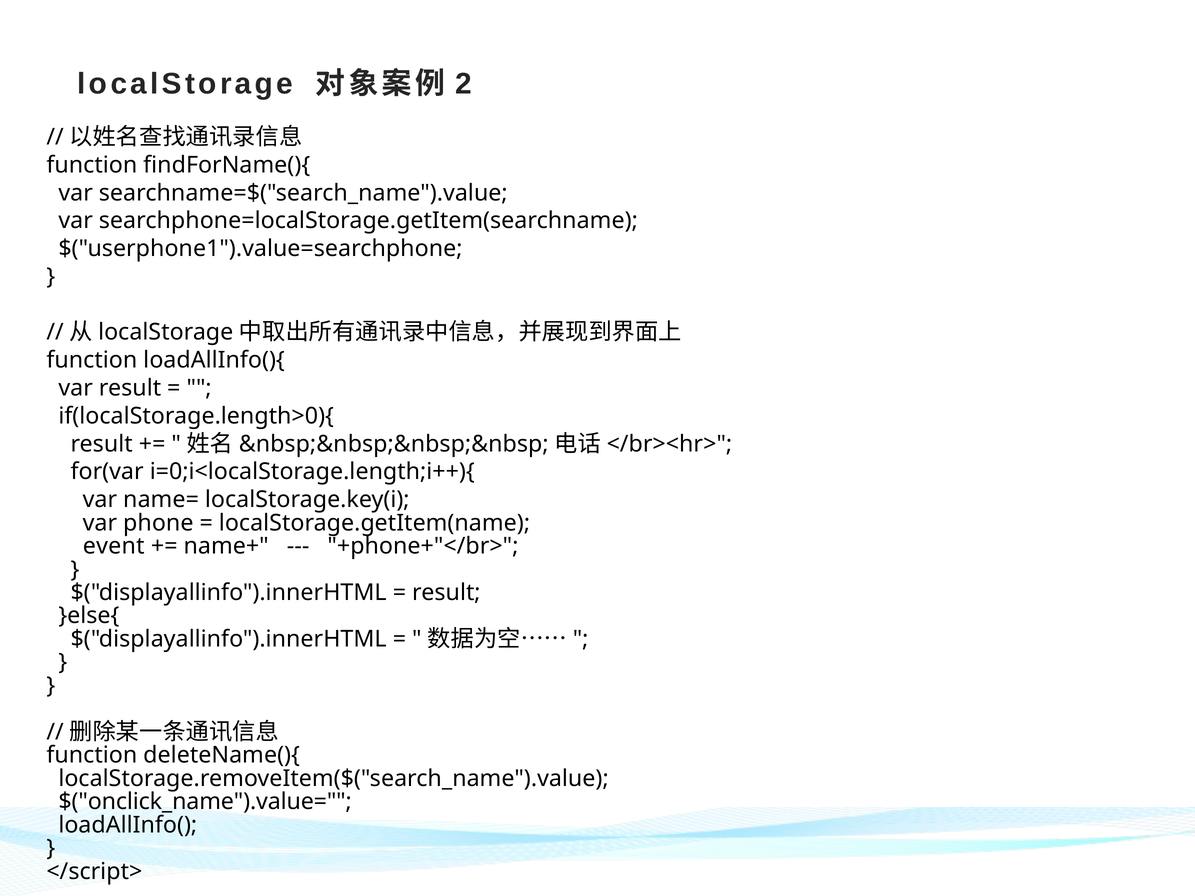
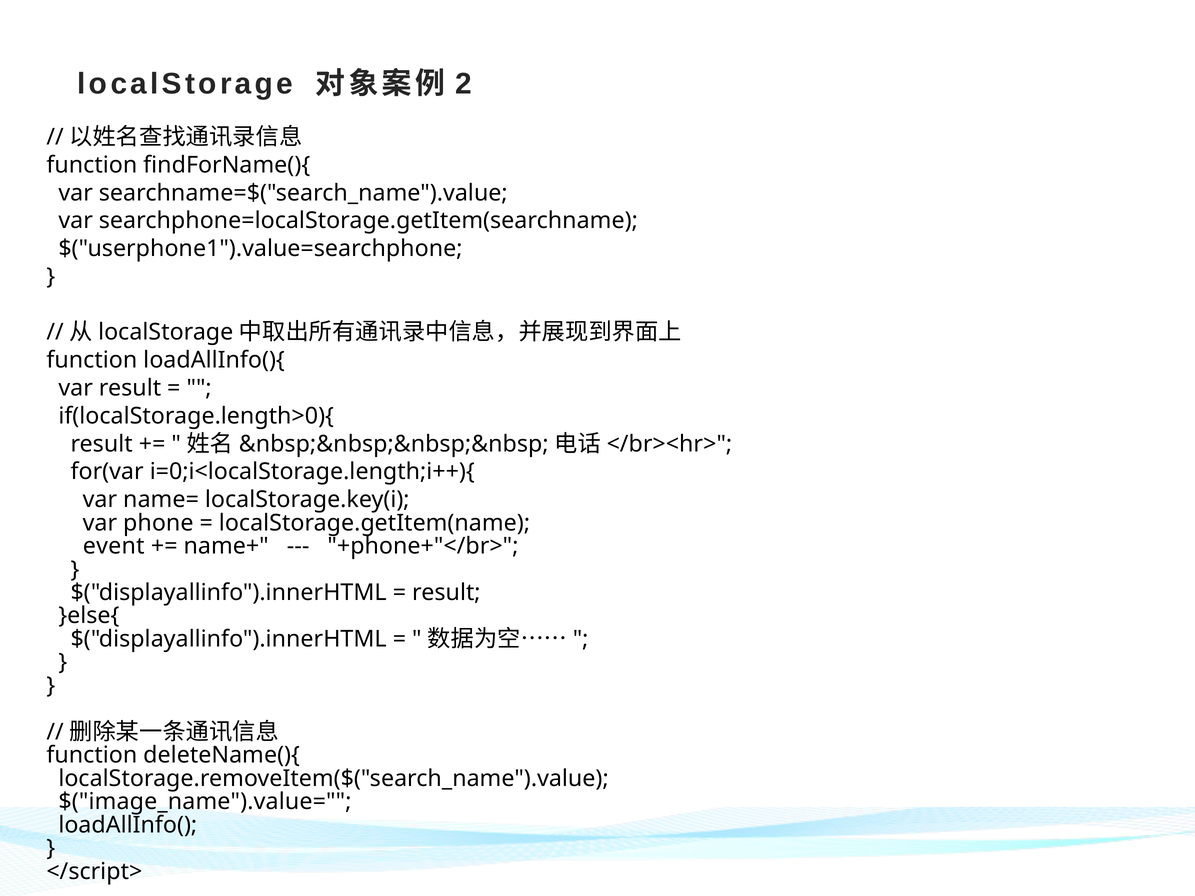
$("onclick_name").value=: $("onclick_name").value= -> $("image_name").value= (205, 802)
